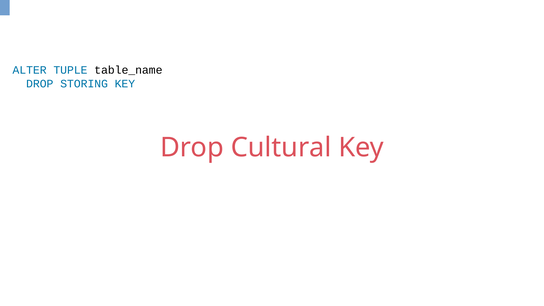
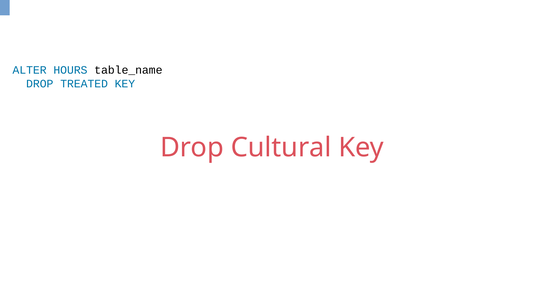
TUPLE: TUPLE -> HOURS (70, 70)
STORING: STORING -> TREATED (84, 84)
